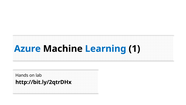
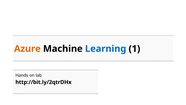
Azure colour: blue -> orange (27, 49)
